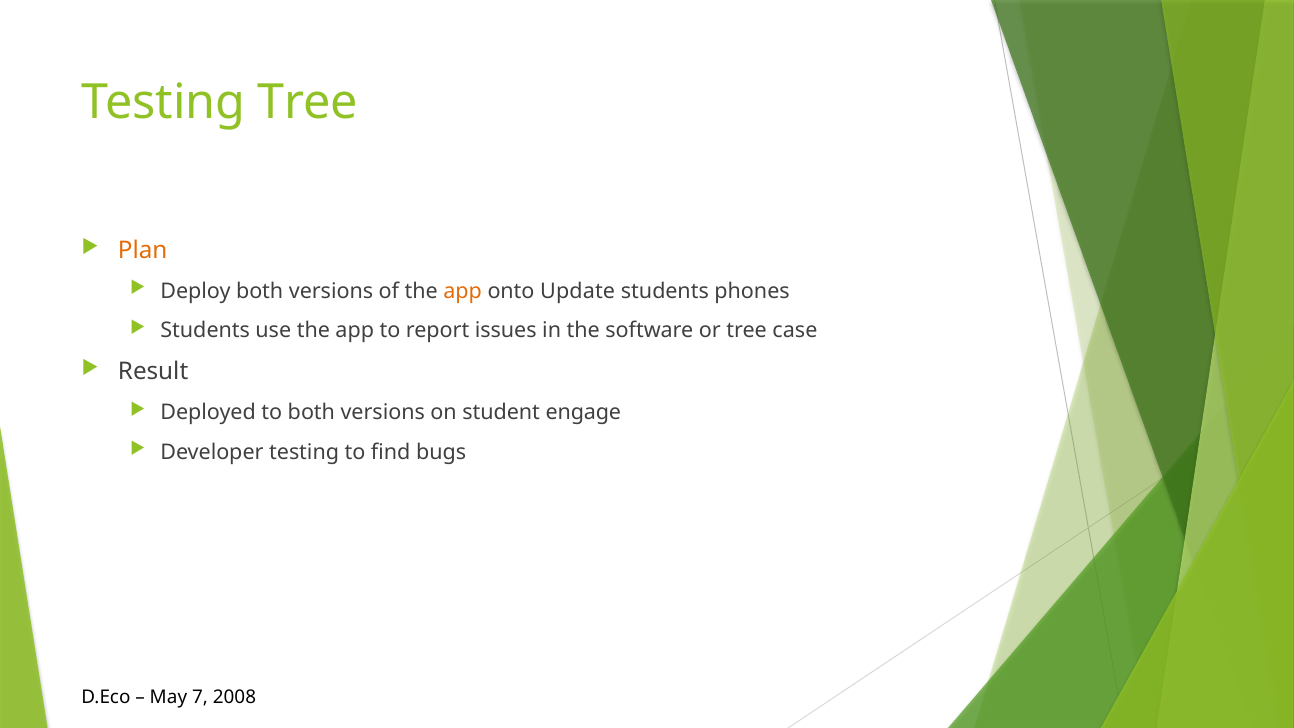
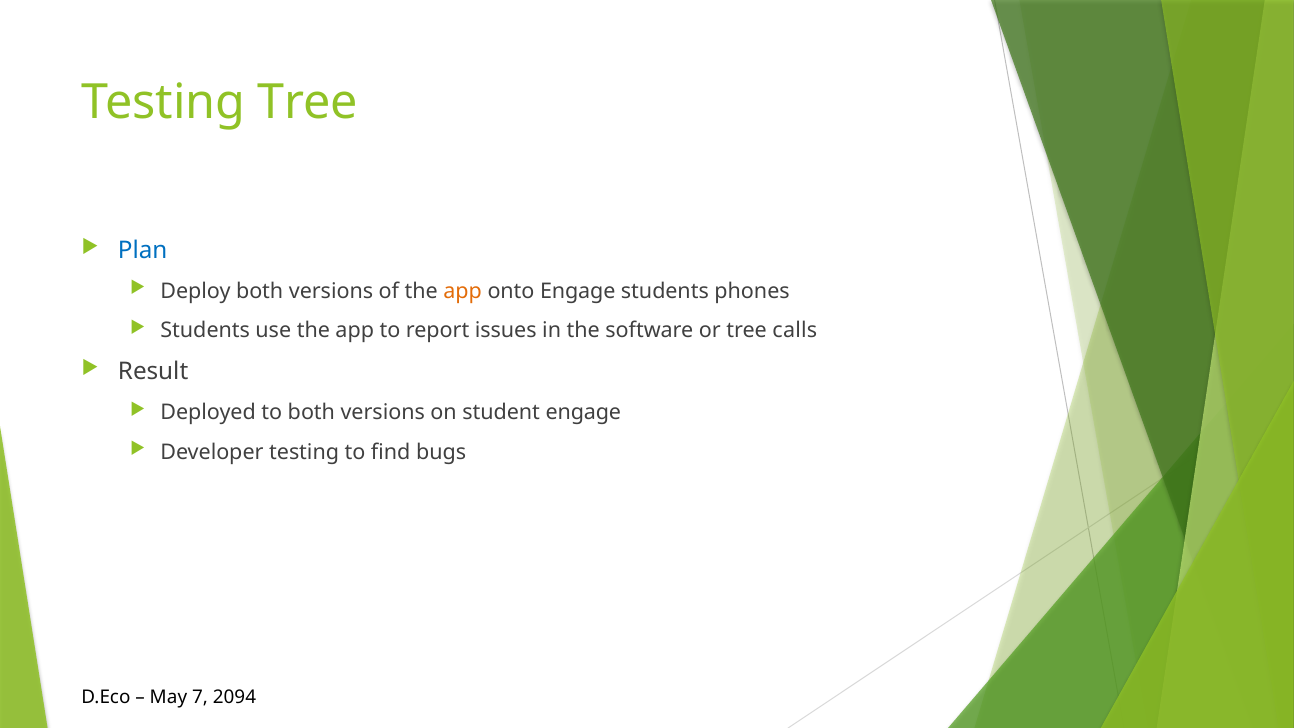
Plan colour: orange -> blue (143, 250)
onto Update: Update -> Engage (578, 291)
case: case -> calls (795, 331)
2008: 2008 -> 2094 (234, 697)
